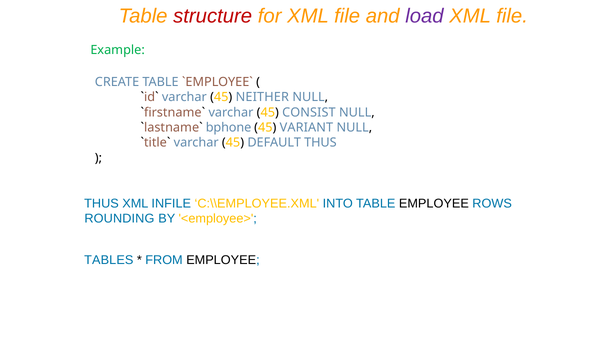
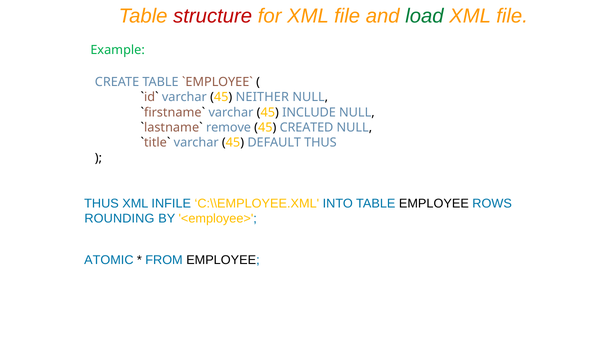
load colour: purple -> green (424, 16)
CONSIST: CONSIST -> INCLUDE (309, 113)
bphone: bphone -> remove (229, 128)
VARIANT: VARIANT -> CREATED (307, 128)
TABLES: TABLES -> ATOMIC (109, 261)
